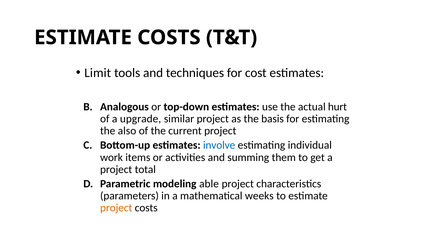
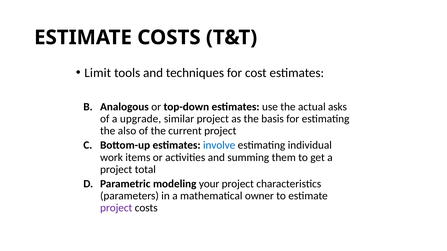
hurt: hurt -> asks (337, 107)
able: able -> your (209, 184)
weeks: weeks -> owner (259, 196)
project colour: orange -> purple (116, 208)
